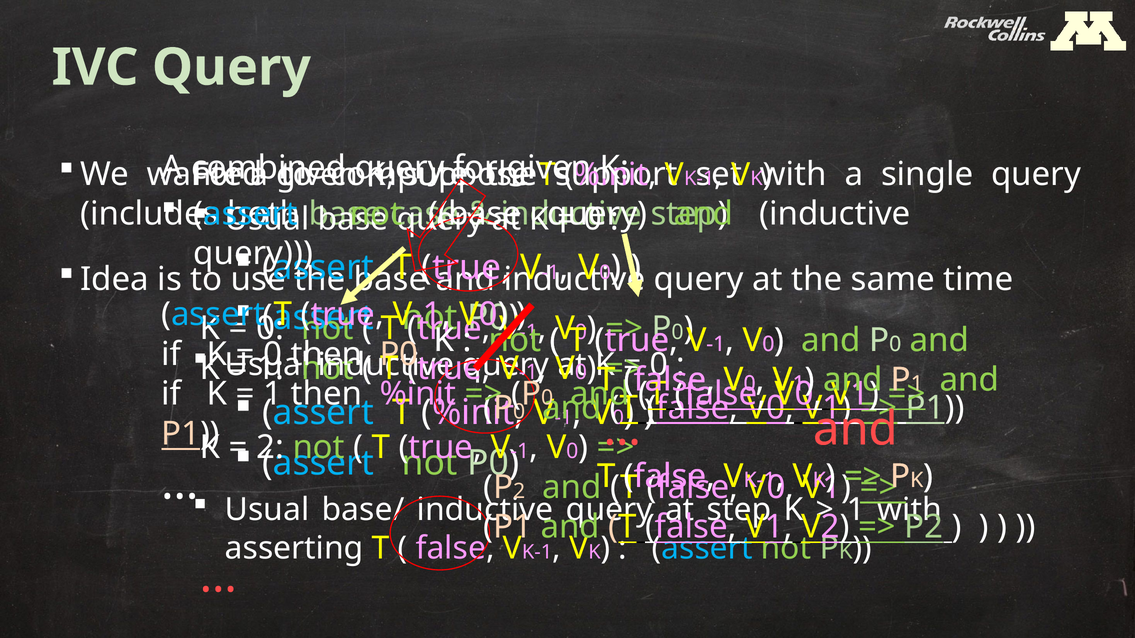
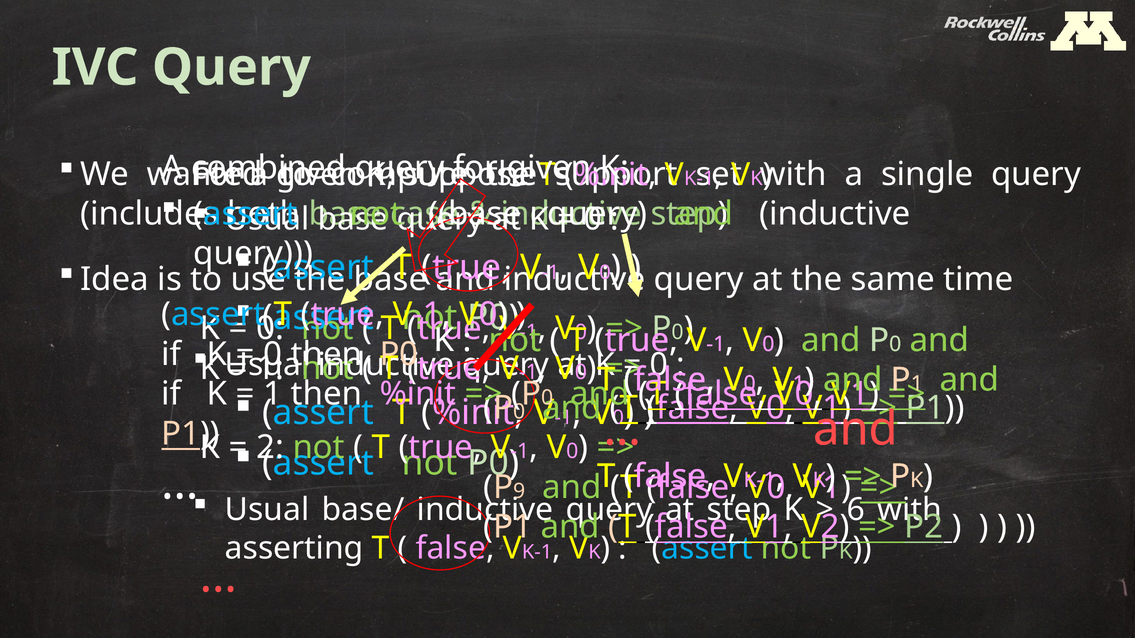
2: 2 -> 9 (519, 492)
1: 1 -> 6 (856, 510)
